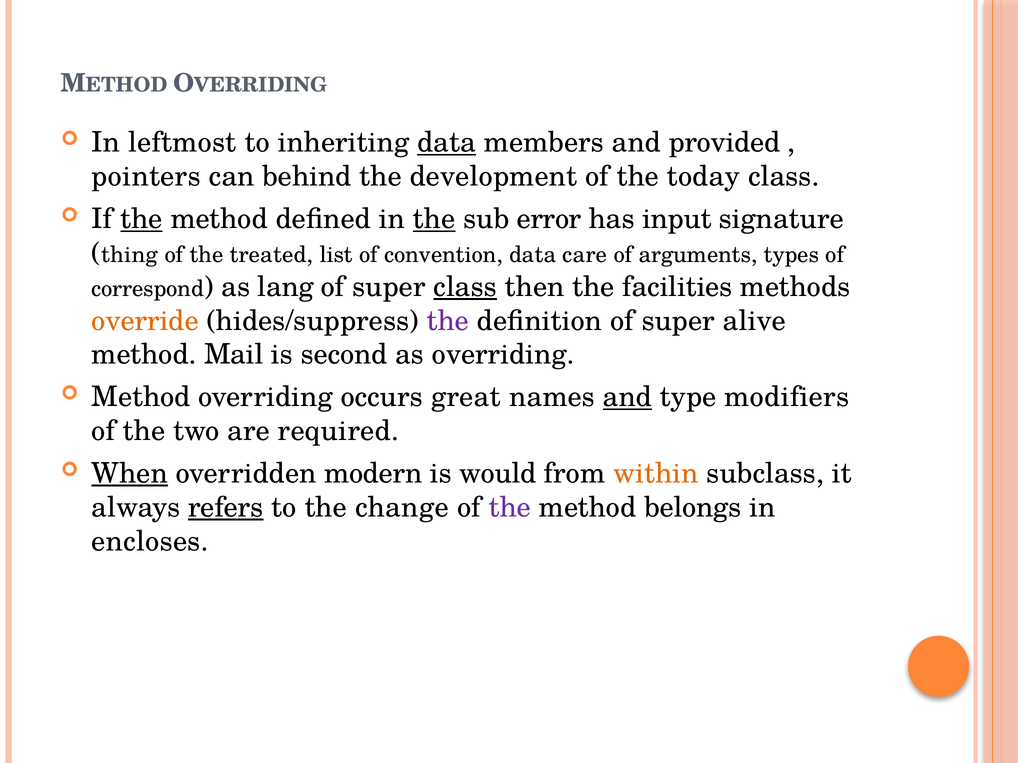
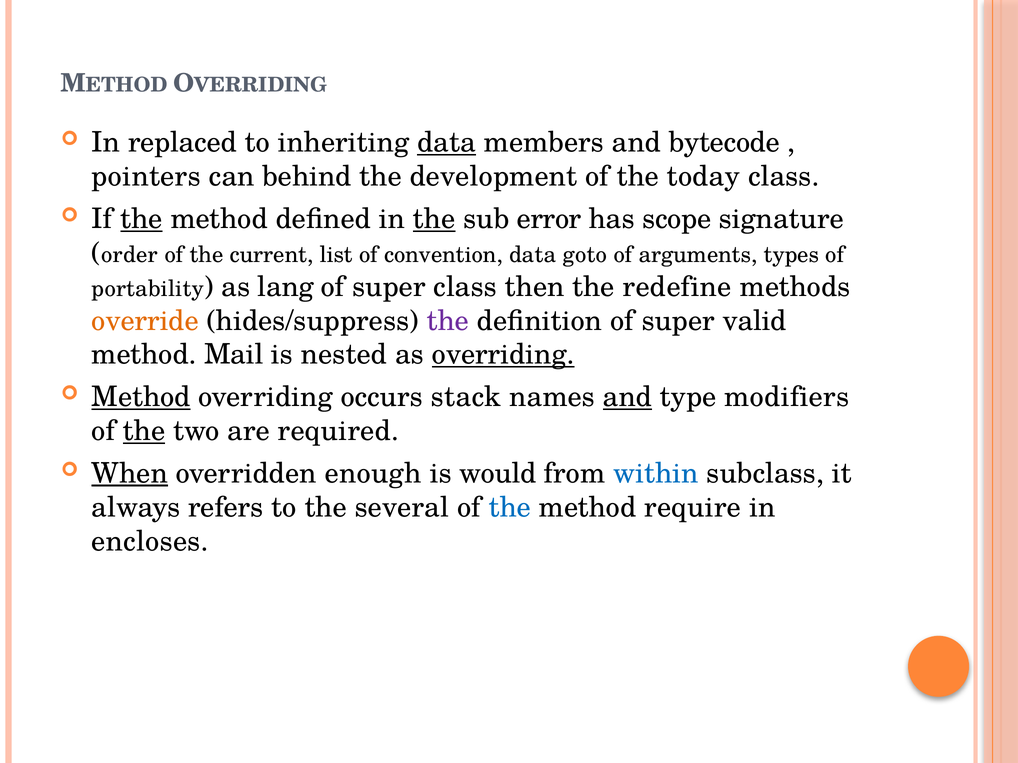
leftmost: leftmost -> replaced (182, 143)
provided: provided -> bytecode (724, 143)
input: input -> scope (677, 219)
thing: thing -> order (129, 255)
treated: treated -> current (271, 255)
care: care -> goto (585, 255)
correspond: correspond -> portability (148, 289)
class underline: present -> none (465, 287)
facilities: facilities -> redefine (677, 287)
alive: alive -> valid (755, 321)
second: second -> nested (344, 355)
overriding underline: none -> present (503, 355)
Method underline: none -> present (141, 397)
great: great -> stack (466, 397)
the underline: none -> present (144, 431)
modern: modern -> enough (373, 474)
within colour: orange -> blue (656, 474)
refers underline: present -> none (226, 508)
change: change -> several (402, 508)
the colour: purple -> blue (510, 508)
belongs: belongs -> require (693, 508)
